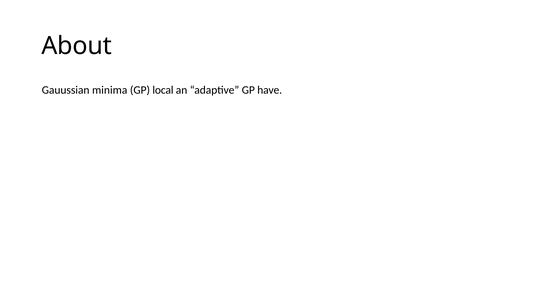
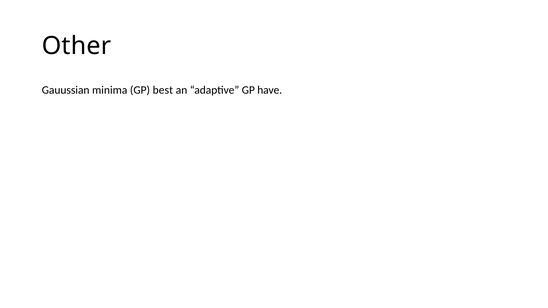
About: About -> Other (76, 46)
local: local -> best (163, 90)
